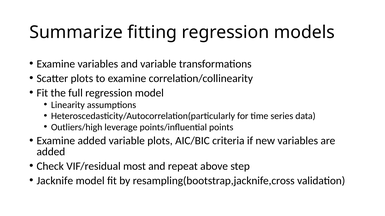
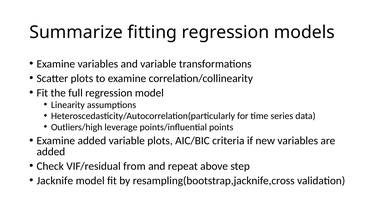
most: most -> from (134, 167)
